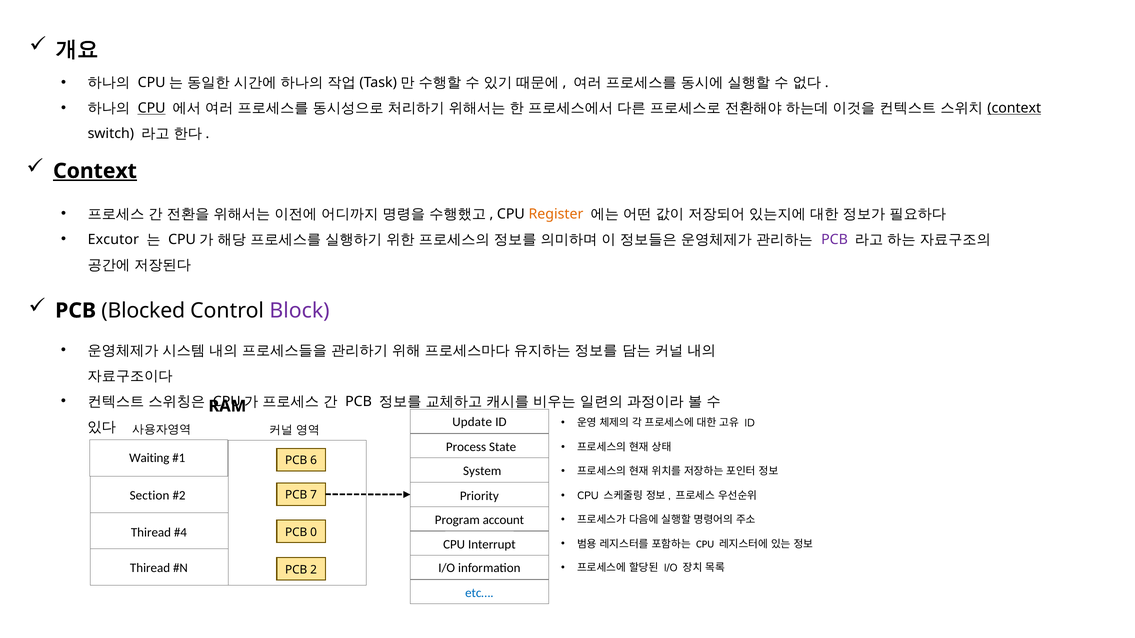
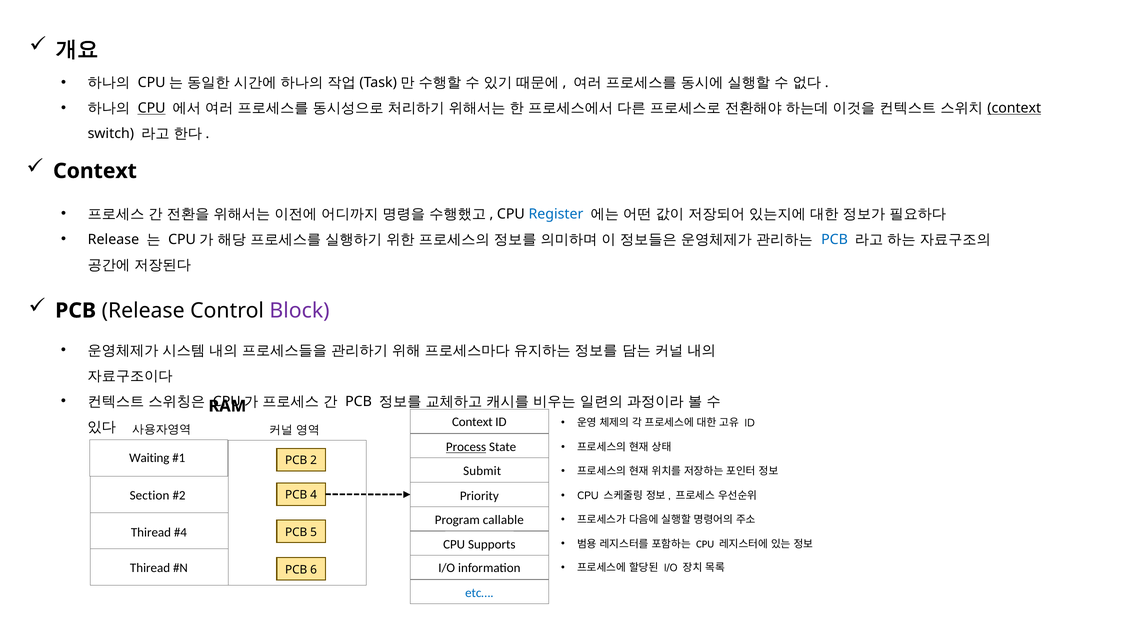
Context underline: present -> none (95, 171)
Register colour: orange -> blue (556, 214)
Excutor: Excutor -> Release (113, 240)
PCB colour: purple -> blue (835, 240)
PCB Blocked: Blocked -> Release (143, 311)
Update: Update -> Context (472, 422)
Process underline: none -> present (466, 447)
6: 6 -> 2 (314, 461)
System: System -> Submit (482, 471)
7: 7 -> 4 (314, 495)
account: account -> callable (503, 520)
0: 0 -> 5 (314, 532)
Interrupt: Interrupt -> Supports (492, 545)
2: 2 -> 6 (314, 570)
